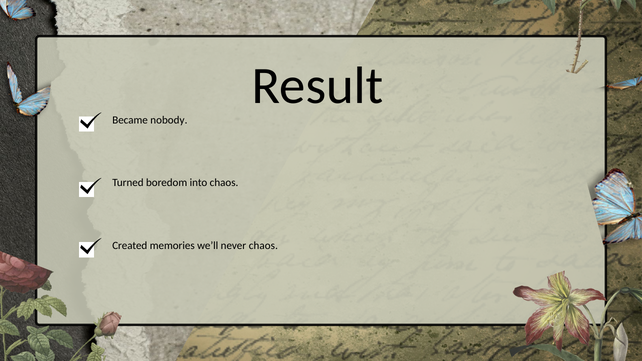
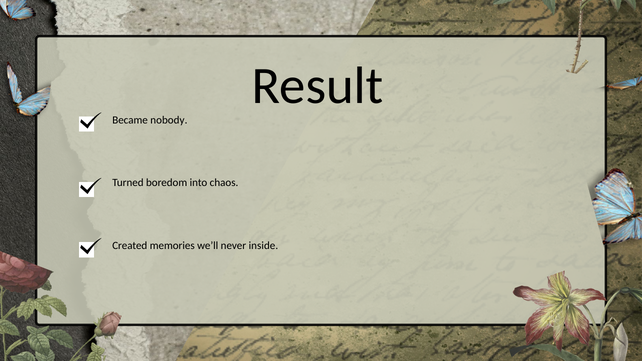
never chaos: chaos -> inside (263, 246)
